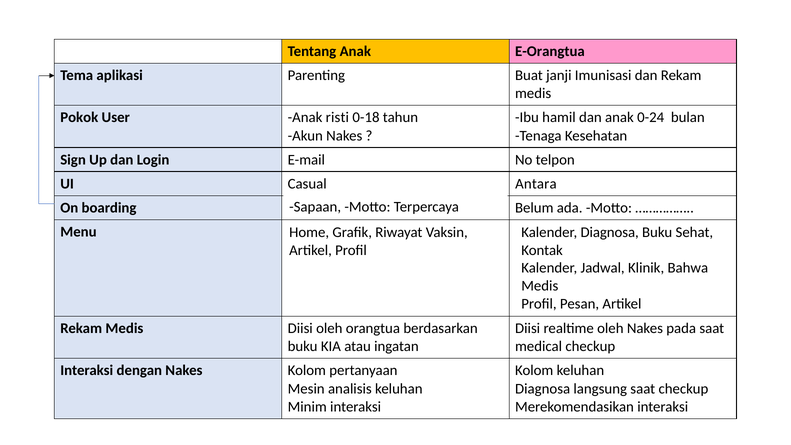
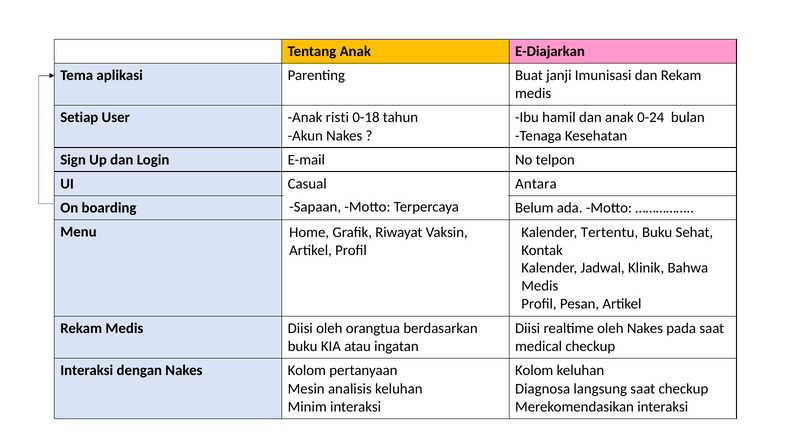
E-Orangtua: E-Orangtua -> E-Diajarkan (550, 51)
Pokok: Pokok -> Setiap (79, 118)
Kalender Diagnosa: Diagnosa -> Tertentu (610, 232)
